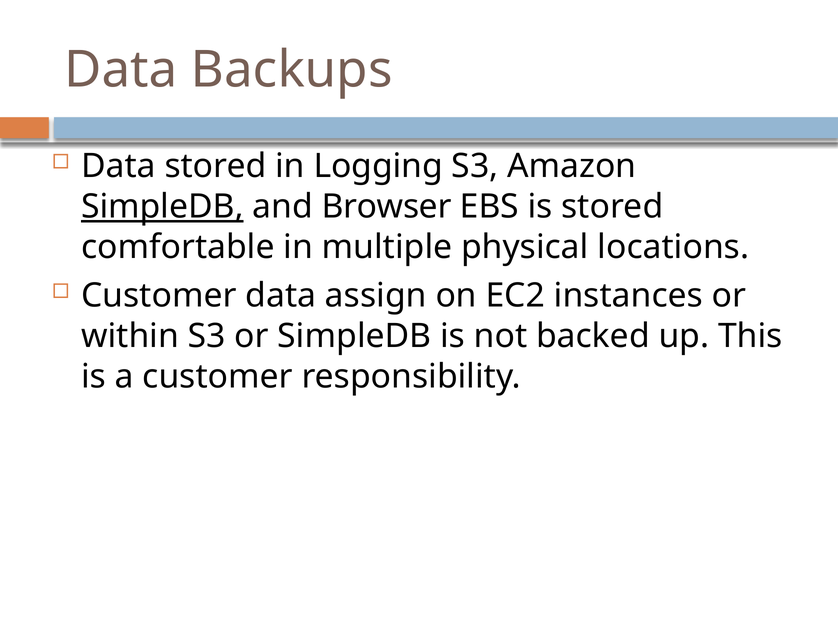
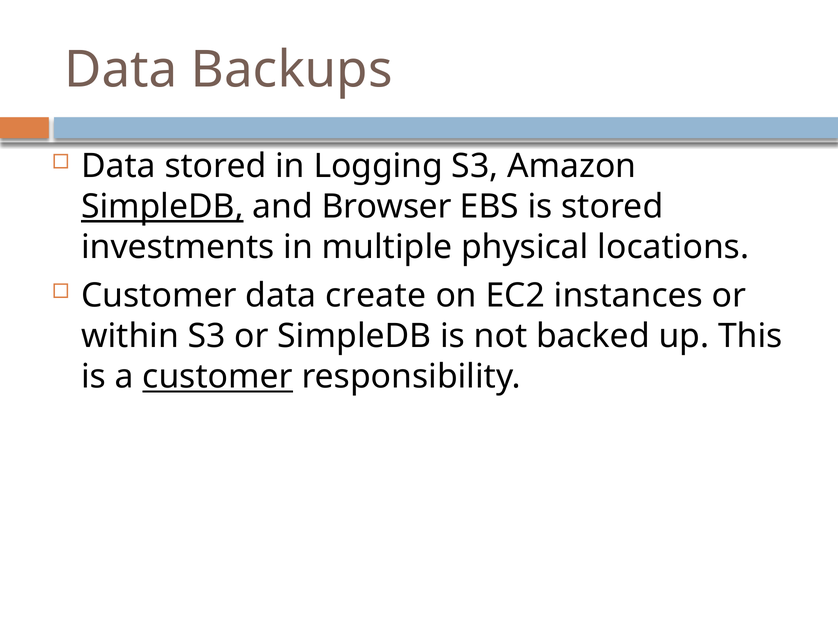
comfortable: comfortable -> investments (178, 247)
assign: assign -> create (376, 296)
customer underline: none -> present (218, 377)
